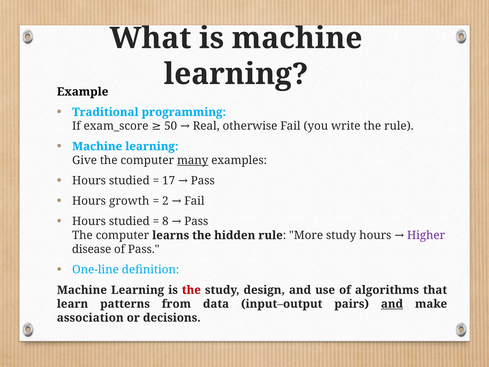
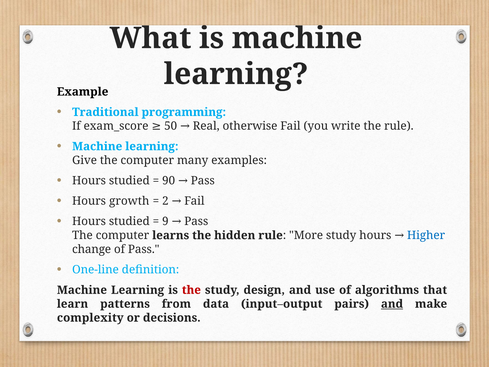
many underline: present -> none (193, 160)
17: 17 -> 90 (169, 181)
8: 8 -> 9 (165, 221)
Higher colour: purple -> blue (426, 235)
disease: disease -> change (92, 249)
association: association -> complexity (90, 318)
